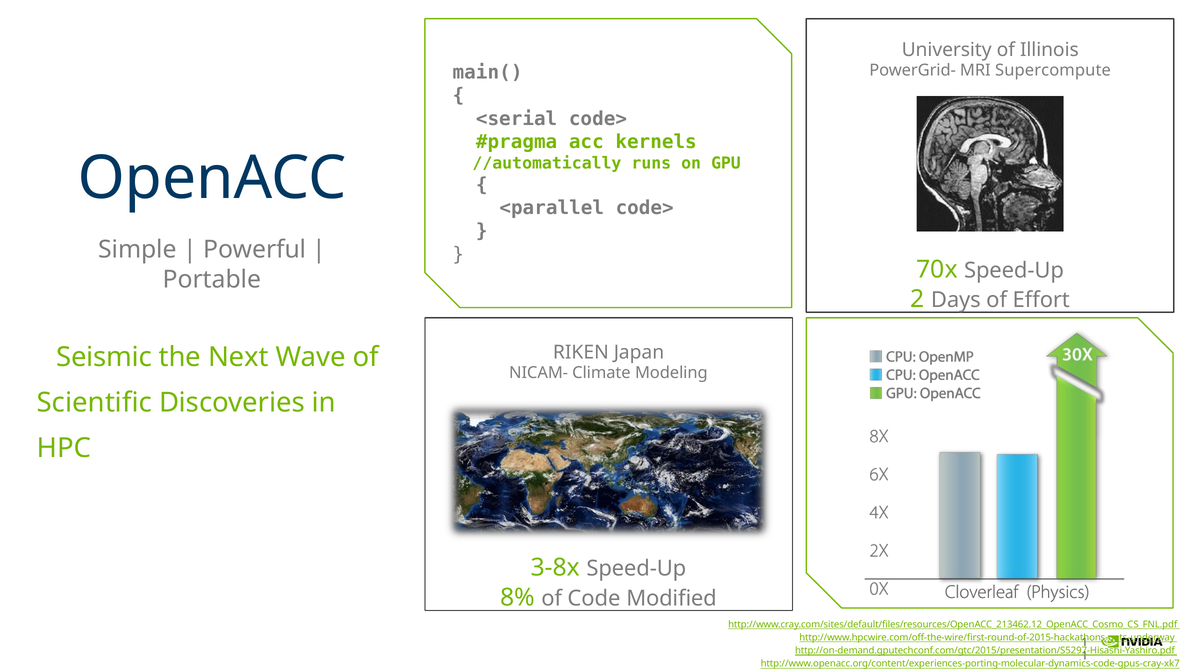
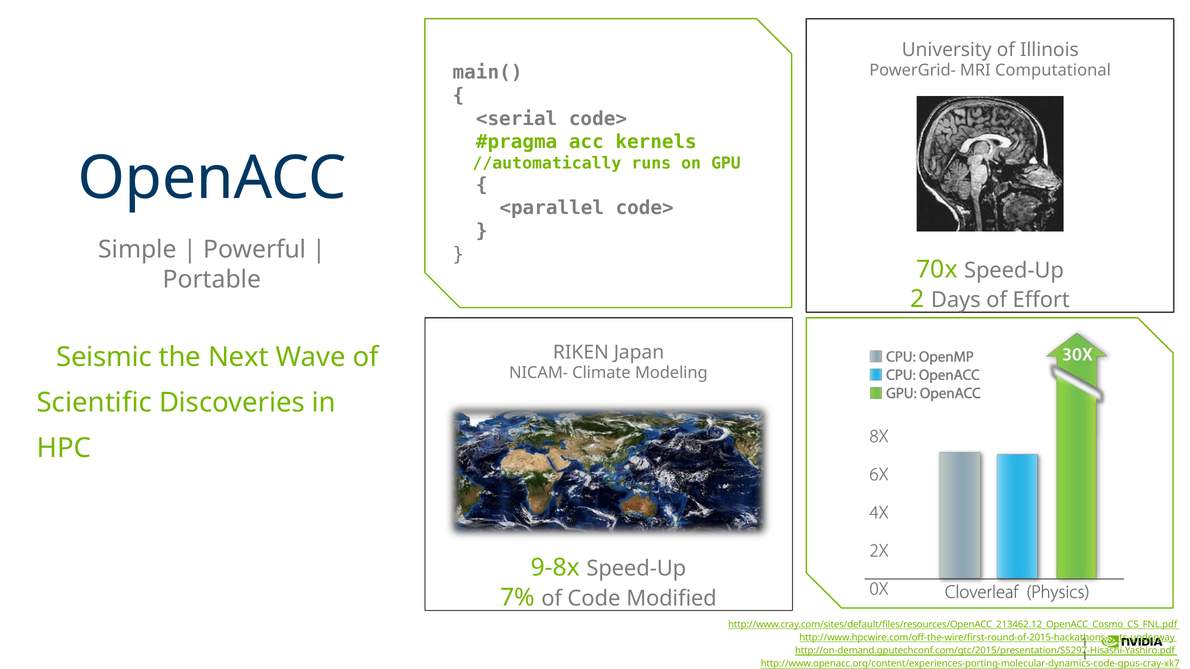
Supercompute: Supercompute -> Computational (1053, 70)
3-8x: 3-8x -> 9-8x (555, 568)
8%: 8% -> 7% (518, 598)
